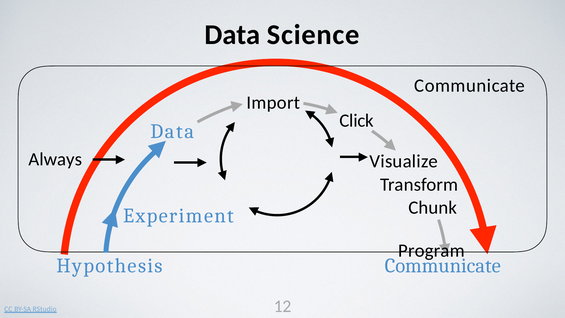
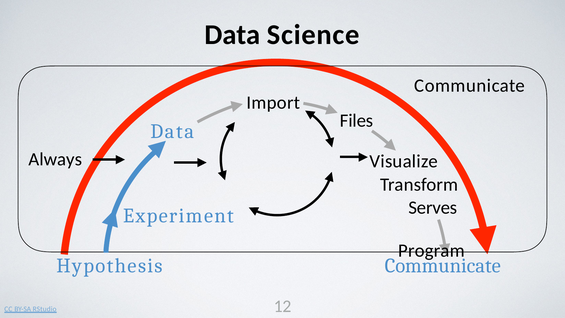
Click: Click -> Files (357, 121)
Chunk: Chunk -> Serves (433, 207)
